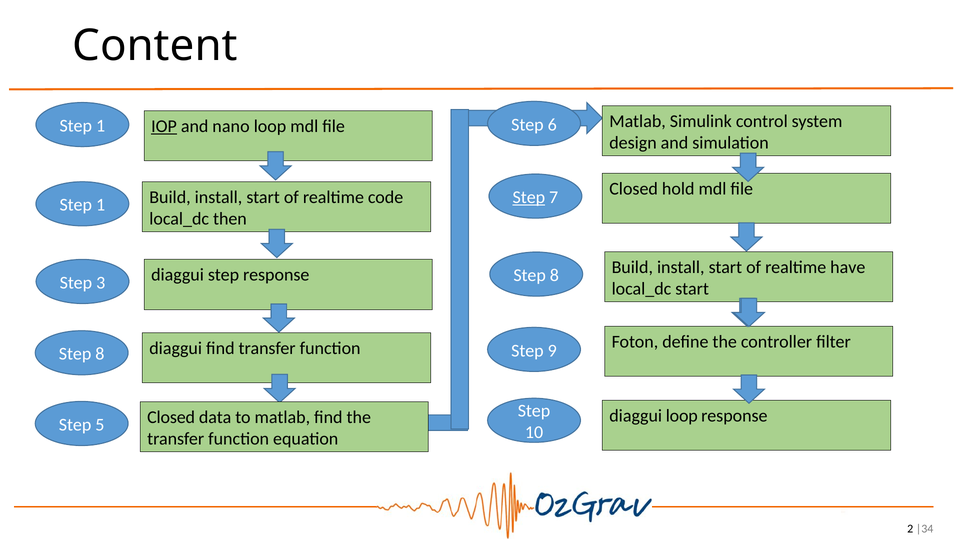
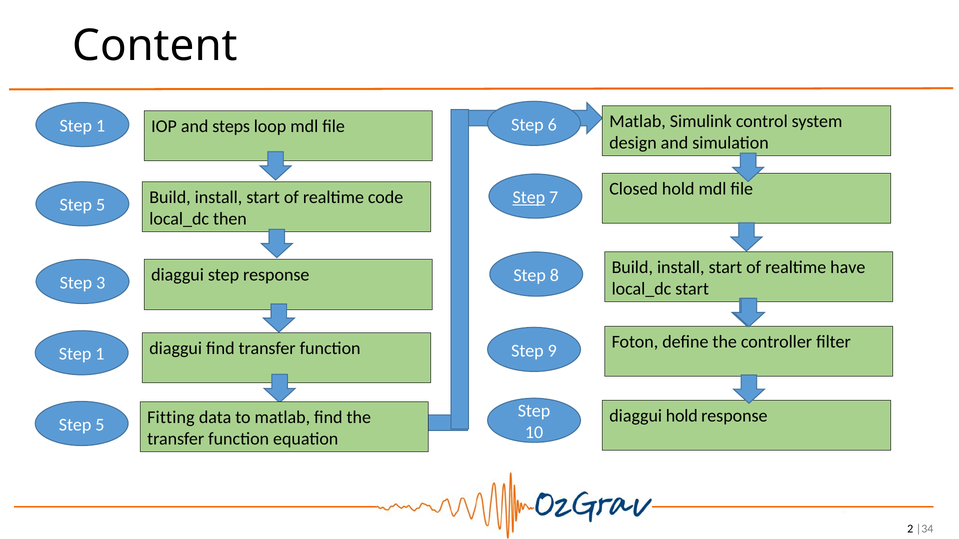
IOP underline: present -> none (164, 126)
nano: nano -> steps (231, 126)
1: 1 -> 5 (101, 205)
8: 8 -> 1 (100, 354)
diaggui loop: loop -> hold (682, 416)
Closed: Closed -> Fitting (171, 418)
